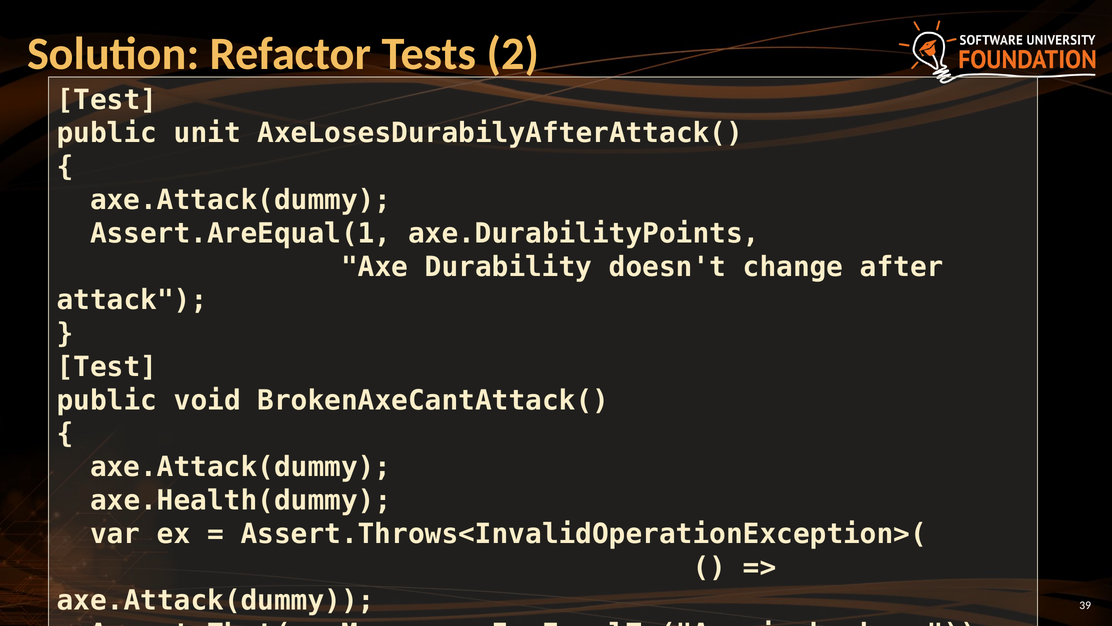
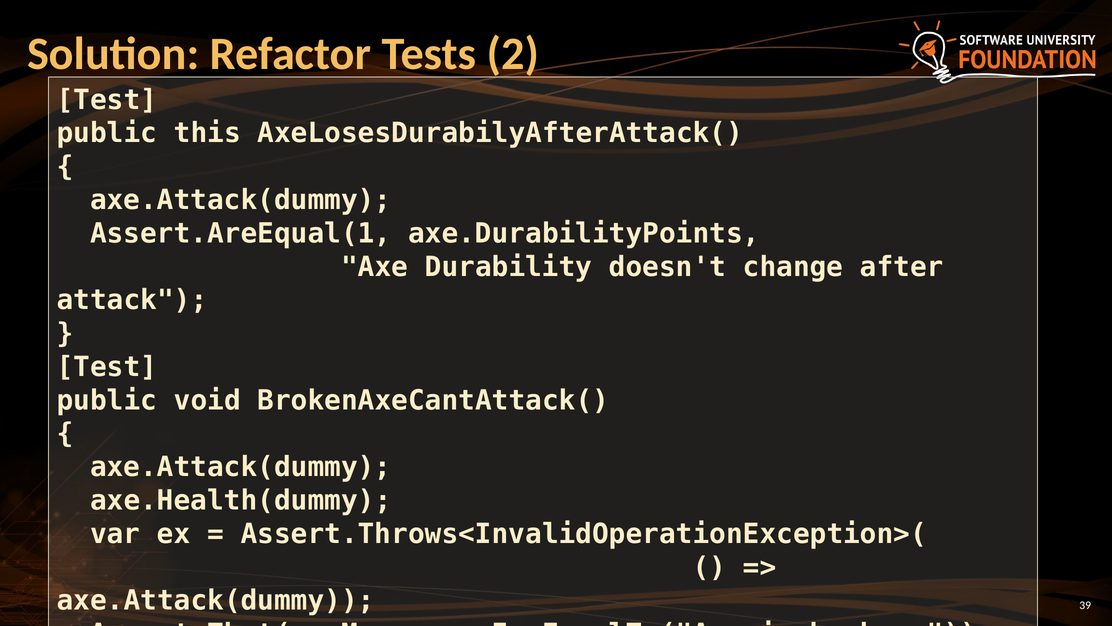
unit: unit -> this (207, 133)
